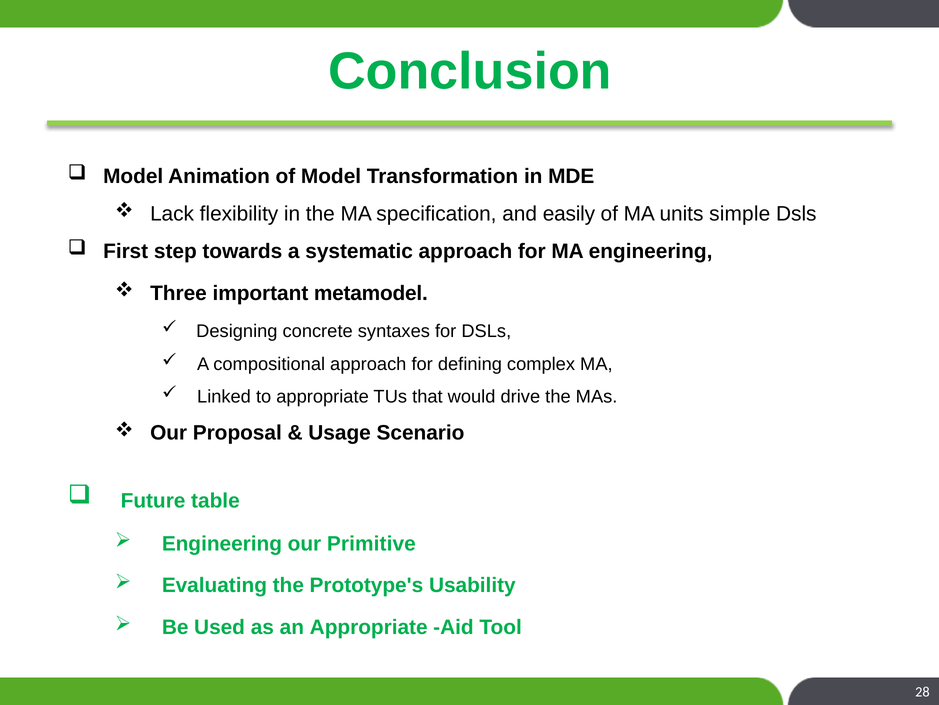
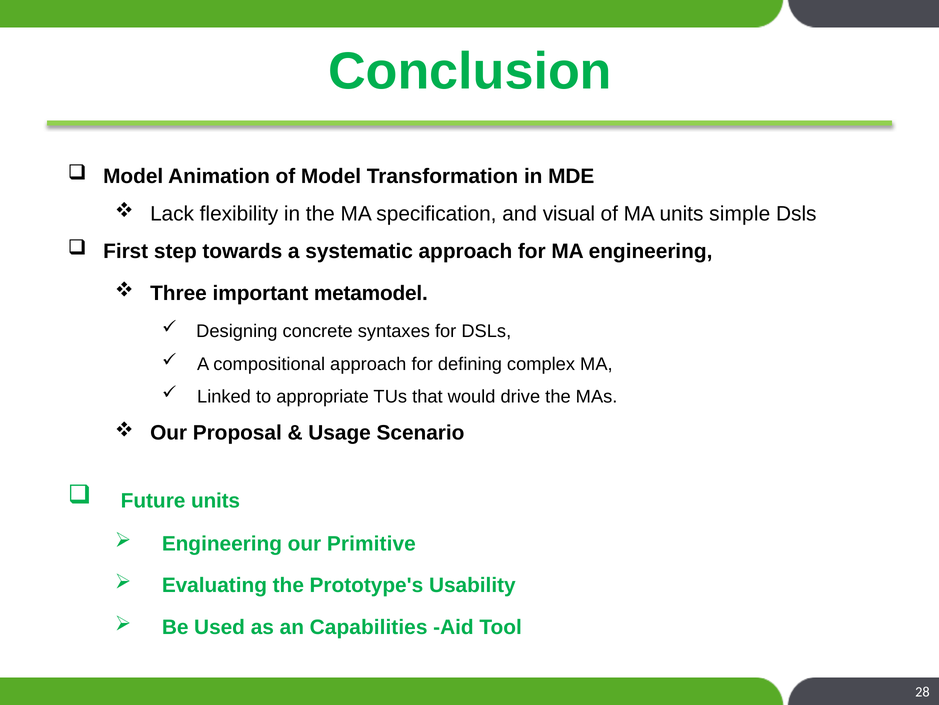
easily: easily -> visual (569, 214)
Future table: table -> units (216, 500)
an Appropriate: Appropriate -> Capabilities (369, 627)
